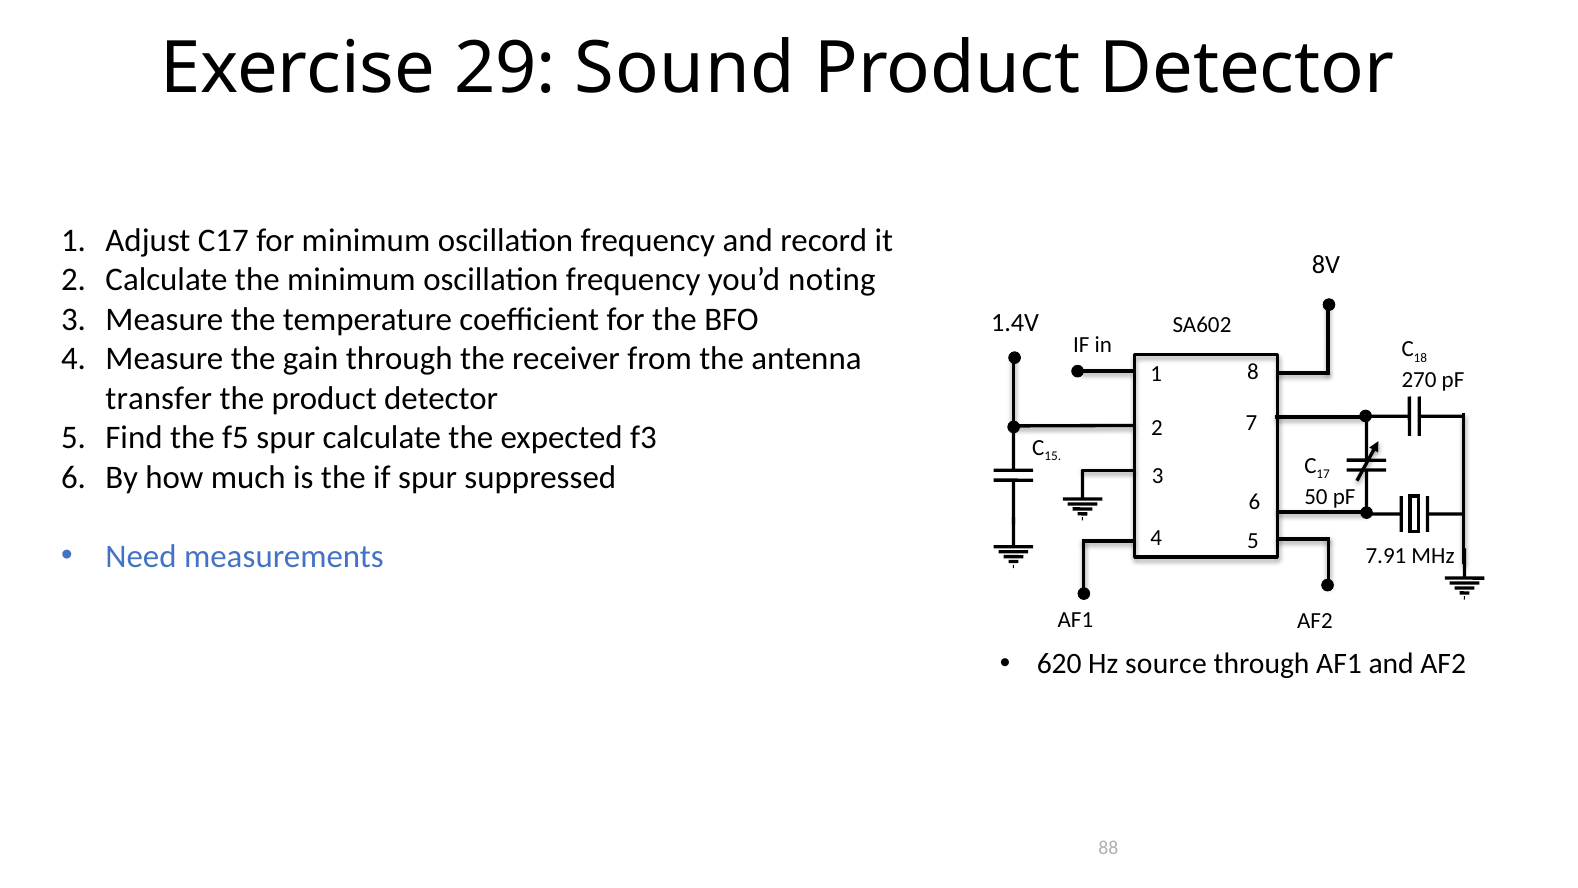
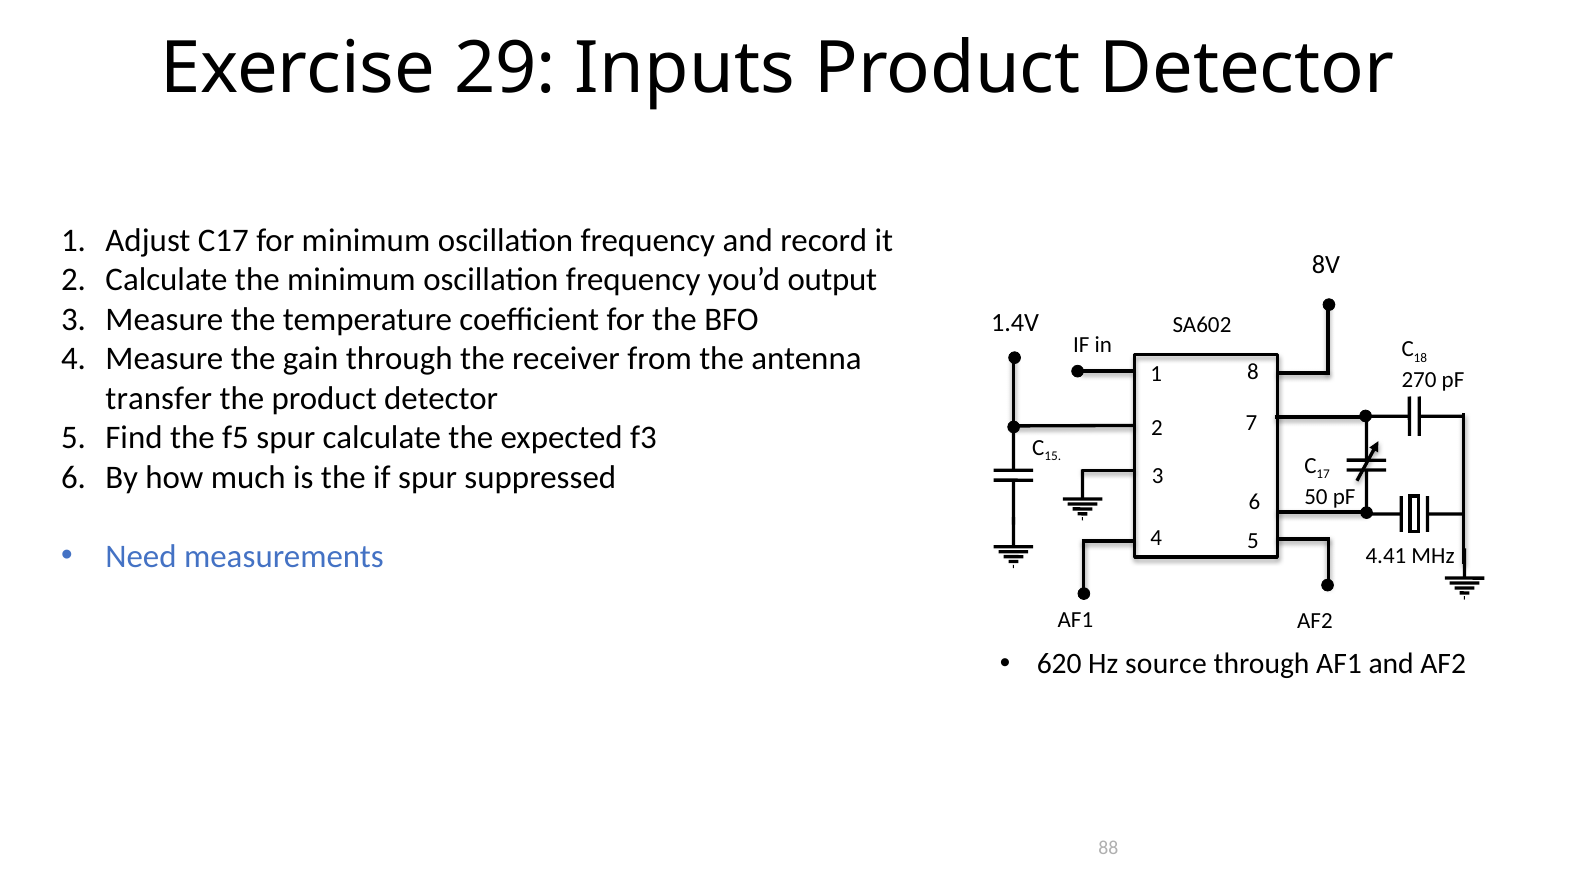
Sound: Sound -> Inputs (685, 68)
noting: noting -> output (832, 280)
7.91: 7.91 -> 4.41 (1386, 556)
